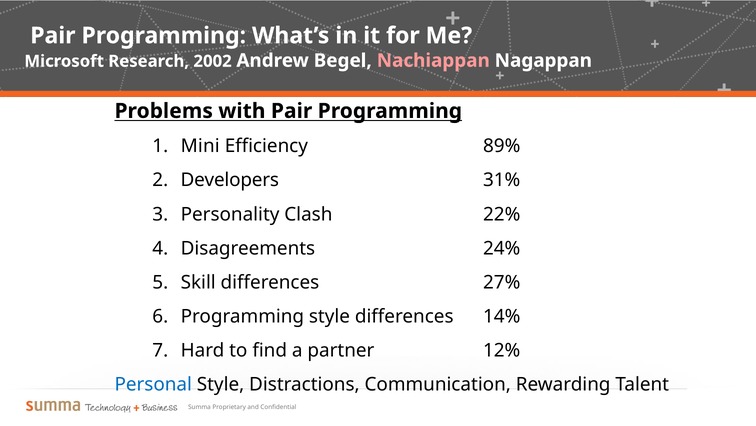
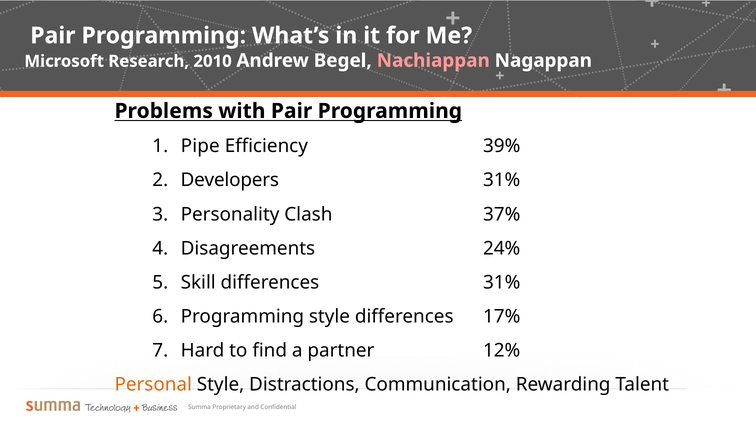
2002: 2002 -> 2010 (213, 61)
Mini: Mini -> Pipe (200, 146)
89%: 89% -> 39% (502, 146)
22%: 22% -> 37% (502, 214)
differences 27%: 27% -> 31% (502, 282)
14%: 14% -> 17% (502, 316)
Personal colour: blue -> orange (153, 384)
